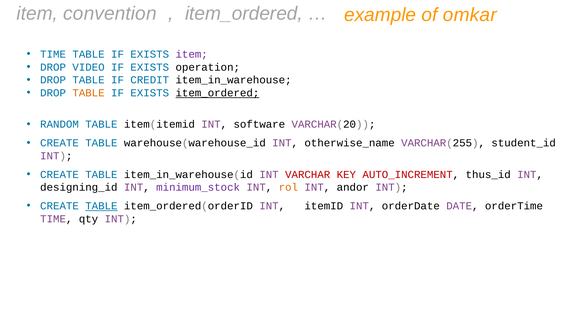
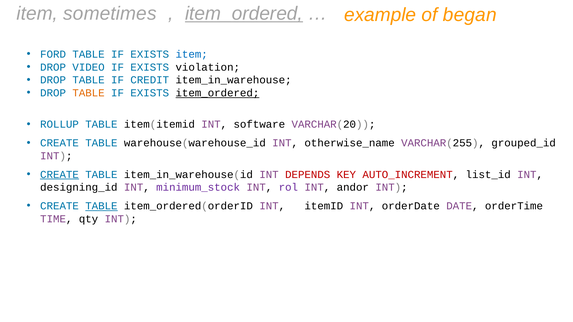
convention: convention -> sometimes (110, 14)
item_ordered underline: none -> present (244, 14)
omkar: omkar -> began (470, 15)
TIME: TIME -> FORD (53, 54)
item colour: purple -> blue (192, 54)
operation: operation -> violation (208, 67)
RANDOM: RANDOM -> ROLLUP (60, 125)
student_id: student_id -> grouped_id (524, 143)
CREATE underline: none -> present (60, 175)
VARCHAR: VARCHAR -> DEPENDS (308, 175)
thus_id: thus_id -> list_id (488, 175)
rol colour: orange -> purple (288, 188)
